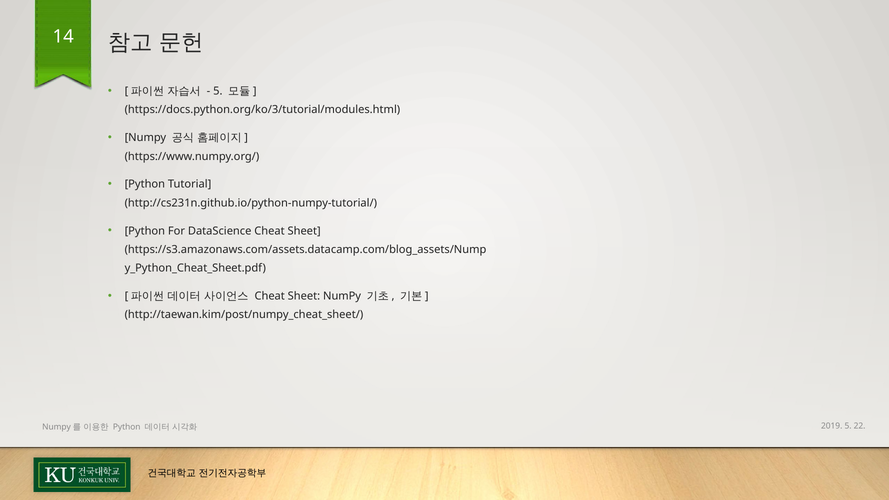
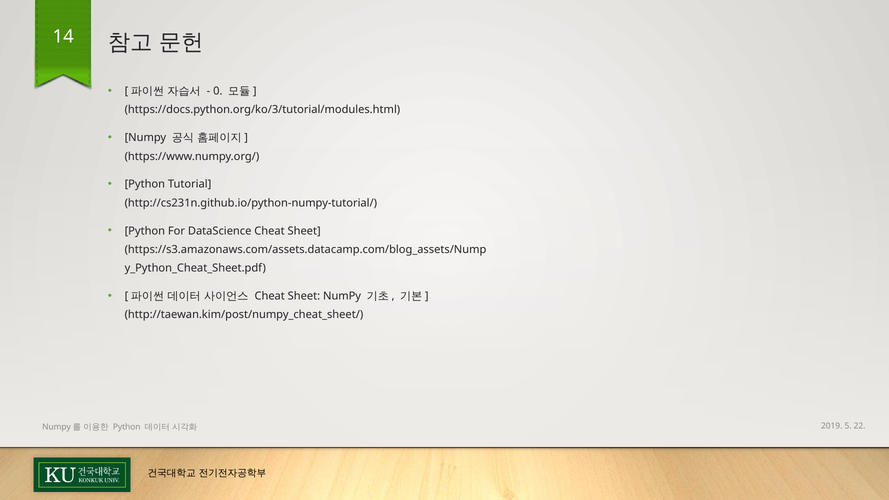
5: 5 -> 0 (218, 91)
